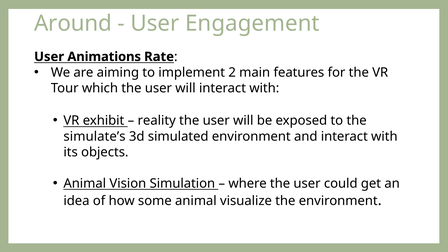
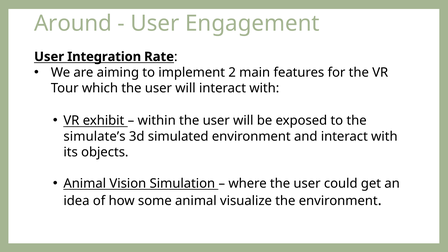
Animations: Animations -> Integration (104, 57)
reality: reality -> within (157, 121)
